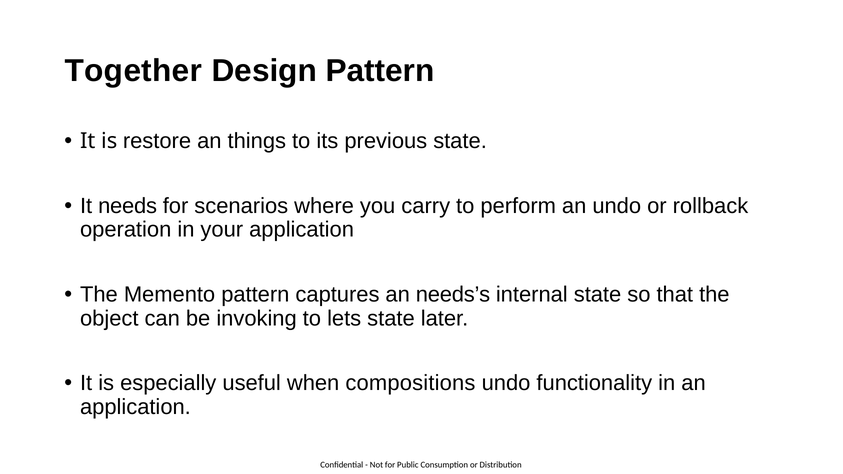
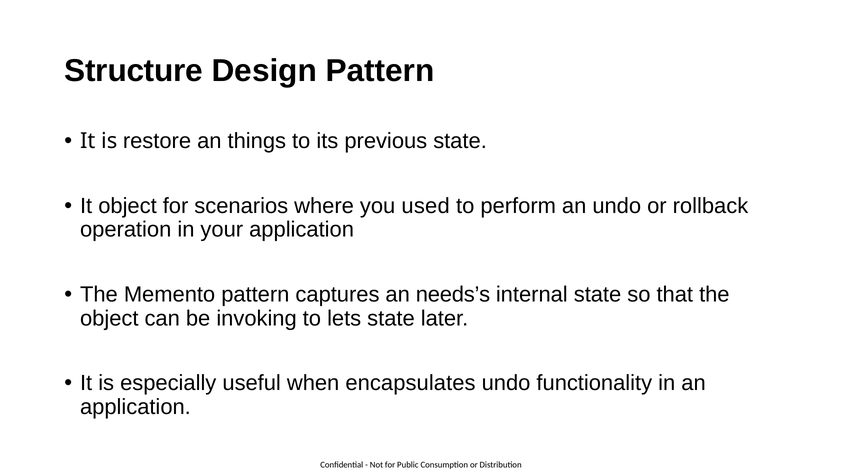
Together: Together -> Structure (134, 71)
It needs: needs -> object (127, 206)
carry: carry -> used (426, 206)
compositions: compositions -> encapsulates (410, 383)
